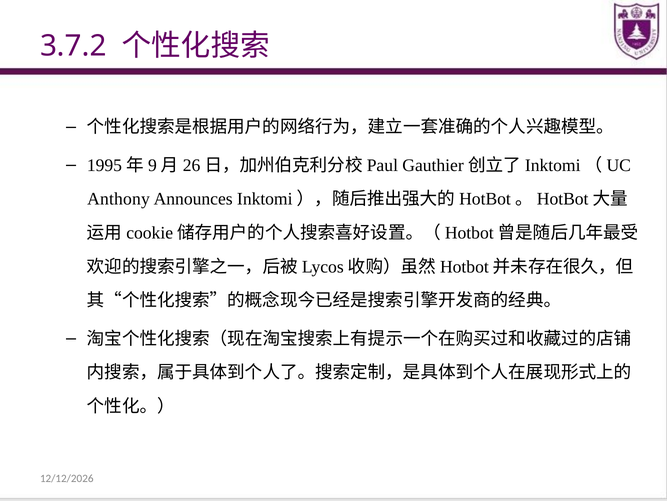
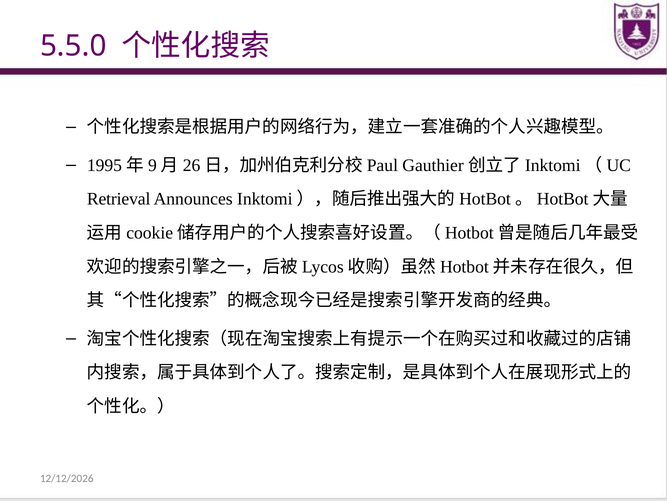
3.7.2: 3.7.2 -> 5.5.0 (73, 46)
Anthony: Anthony -> Retrieval (119, 199)
